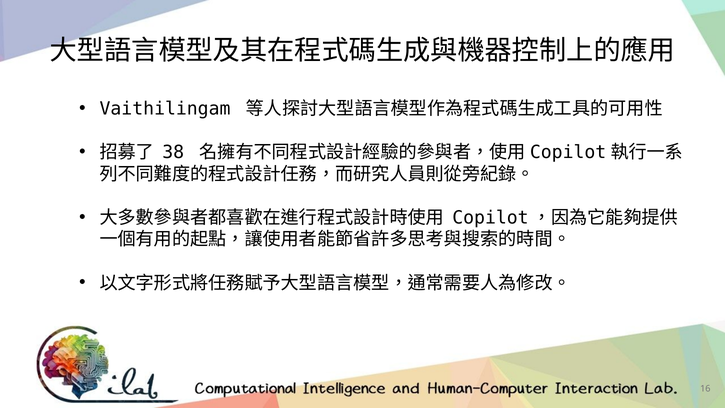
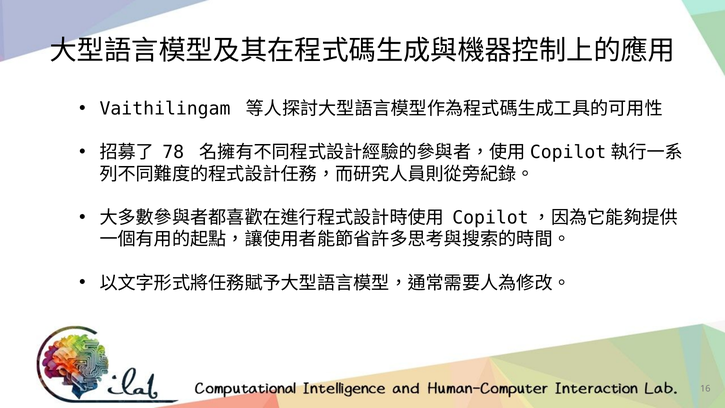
38: 38 -> 78 (173, 152)
